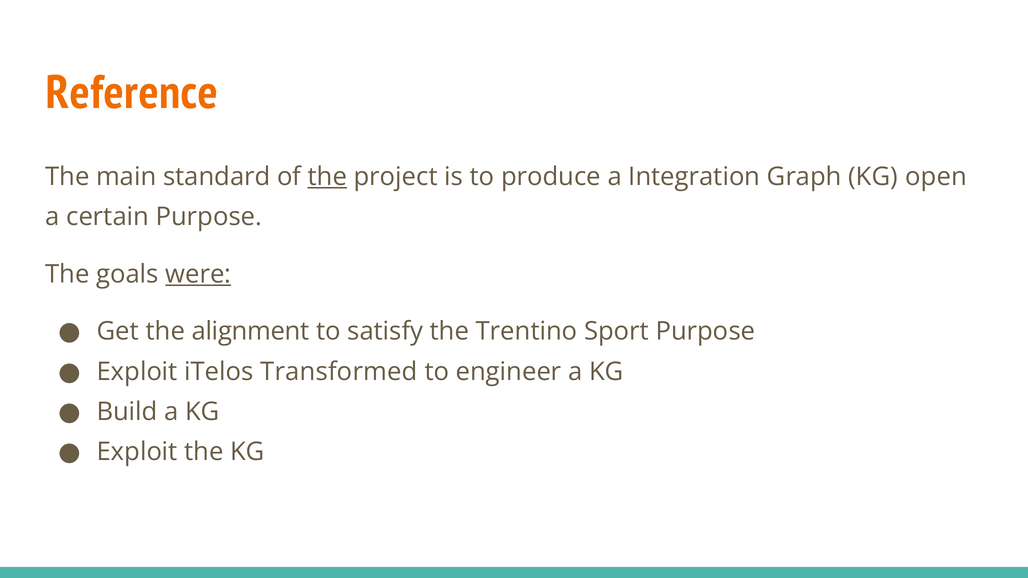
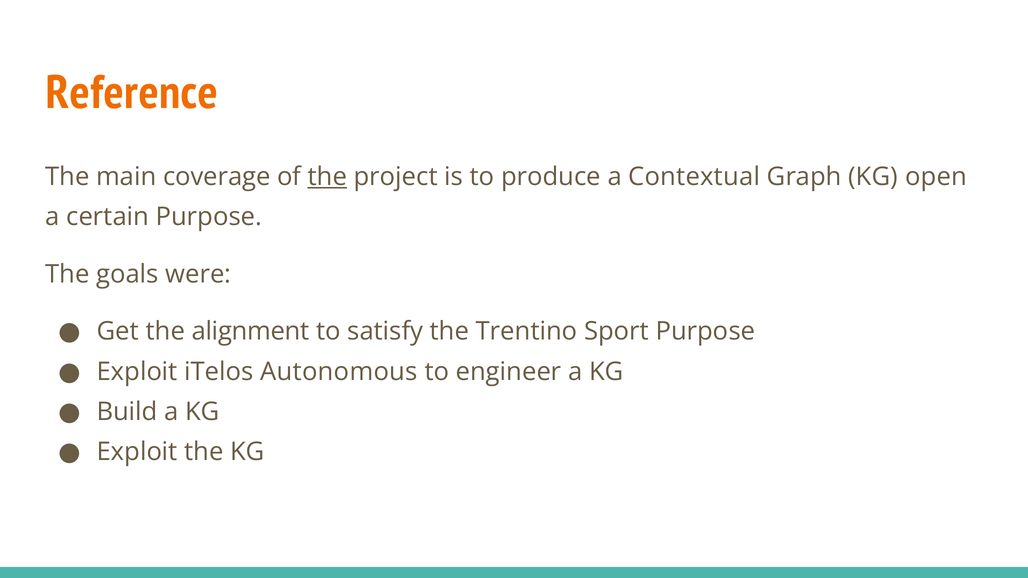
standard: standard -> coverage (217, 177)
Integration: Integration -> Contextual (694, 177)
were underline: present -> none (198, 274)
Transformed: Transformed -> Autonomous (339, 372)
